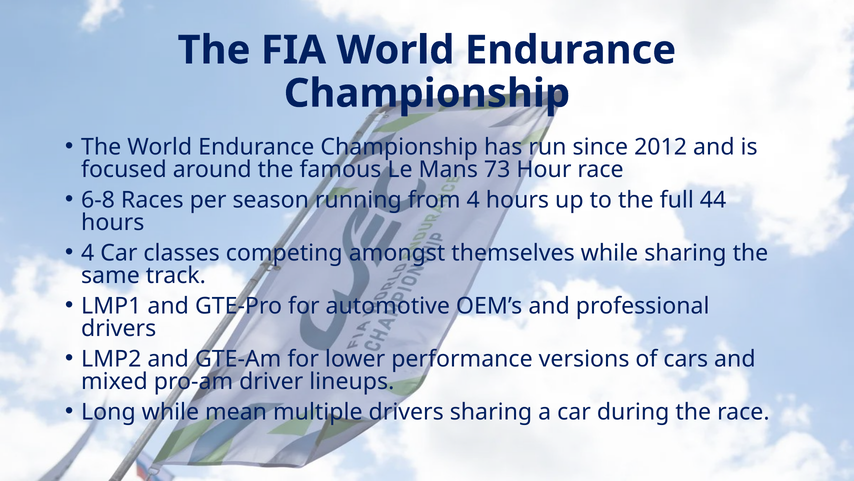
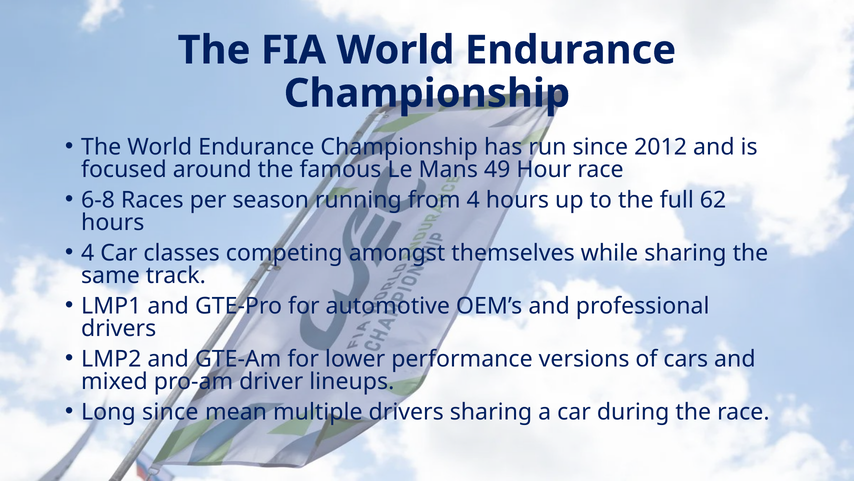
73: 73 -> 49 (497, 169)
44: 44 -> 62 (713, 200)
Long while: while -> since (170, 411)
